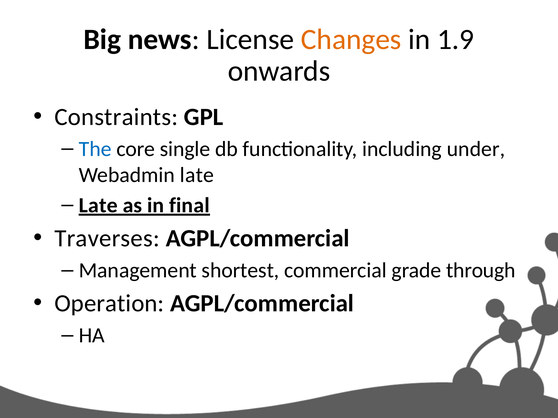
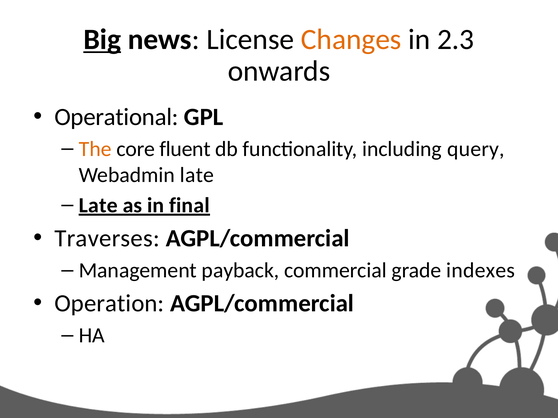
Big underline: none -> present (102, 40)
1.9: 1.9 -> 2.3 (456, 40)
Constraints: Constraints -> Operational (116, 117)
The colour: blue -> orange (95, 149)
single: single -> fluent (185, 149)
under: under -> query (476, 149)
shortest: shortest -> payback (240, 271)
through: through -> indexes (481, 271)
